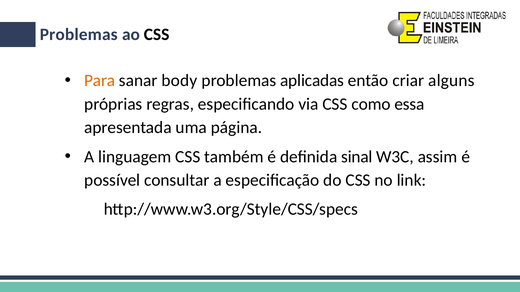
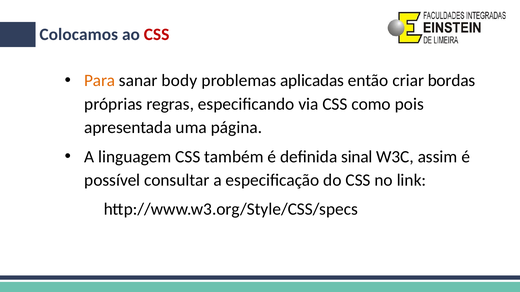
Problemas: Problemas -> Colocamos (79, 34)
CSS colour: black -> red (157, 34)
alguns: alguns -> bordas (452, 81)
essa: essa -> pois (409, 104)
